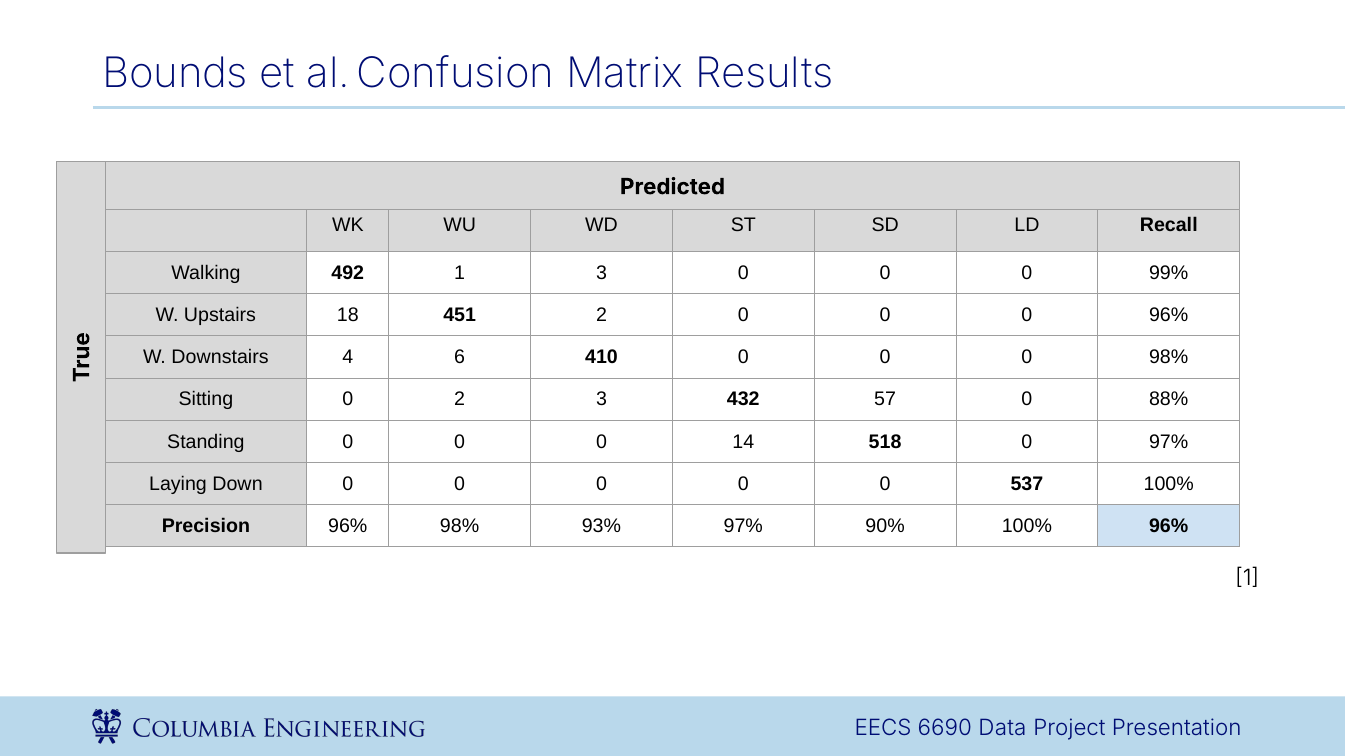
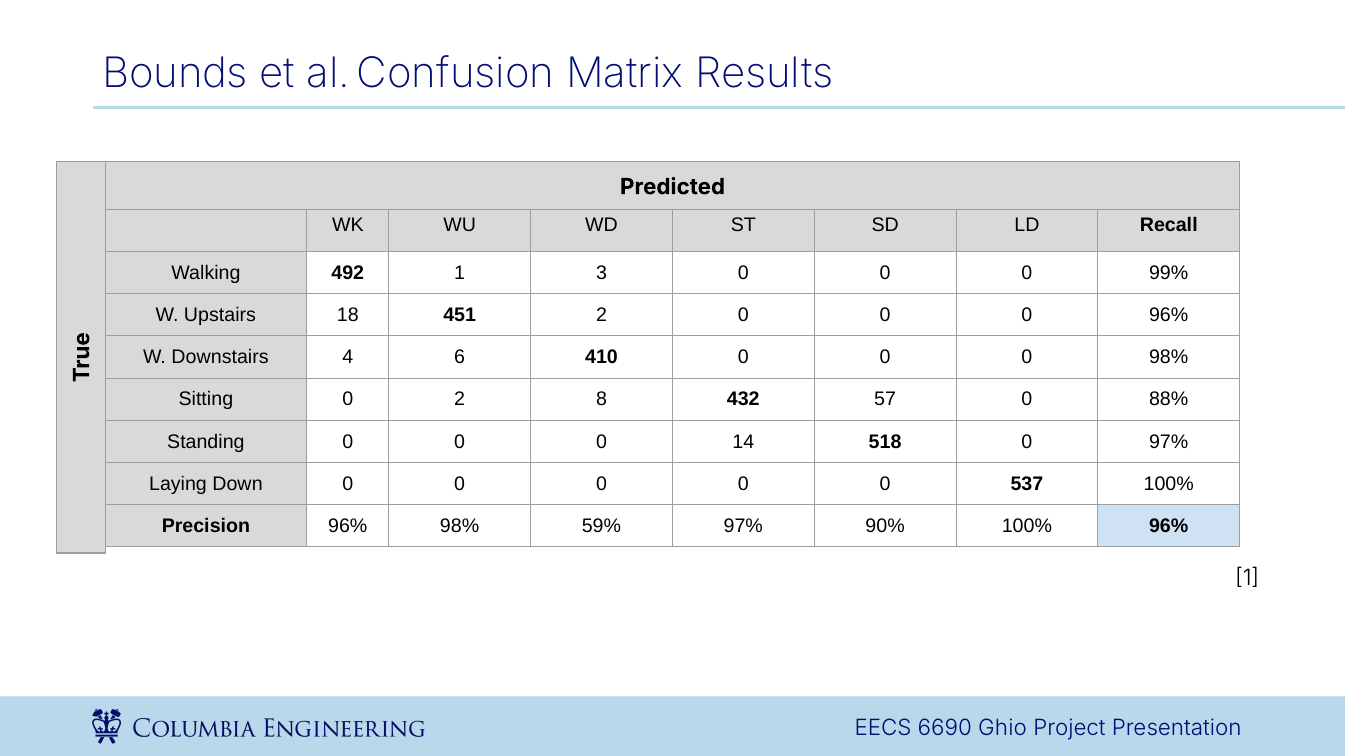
2 3: 3 -> 8 (601, 400)
93%: 93% -> 59% (601, 526)
Data: Data -> Ghio (1003, 729)
